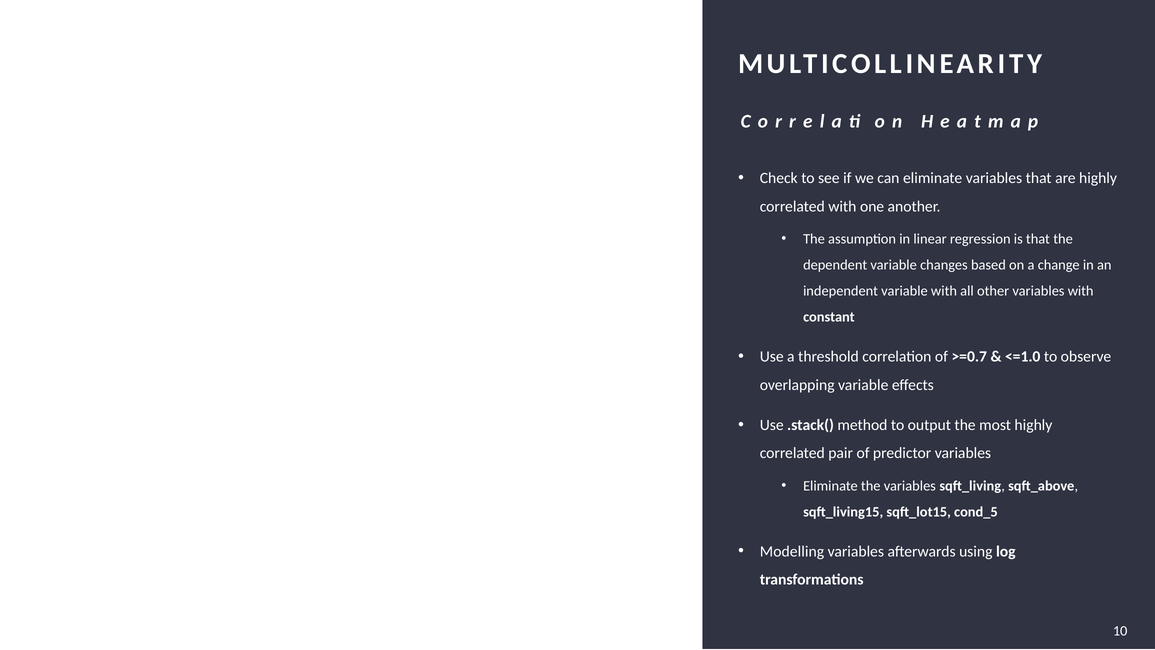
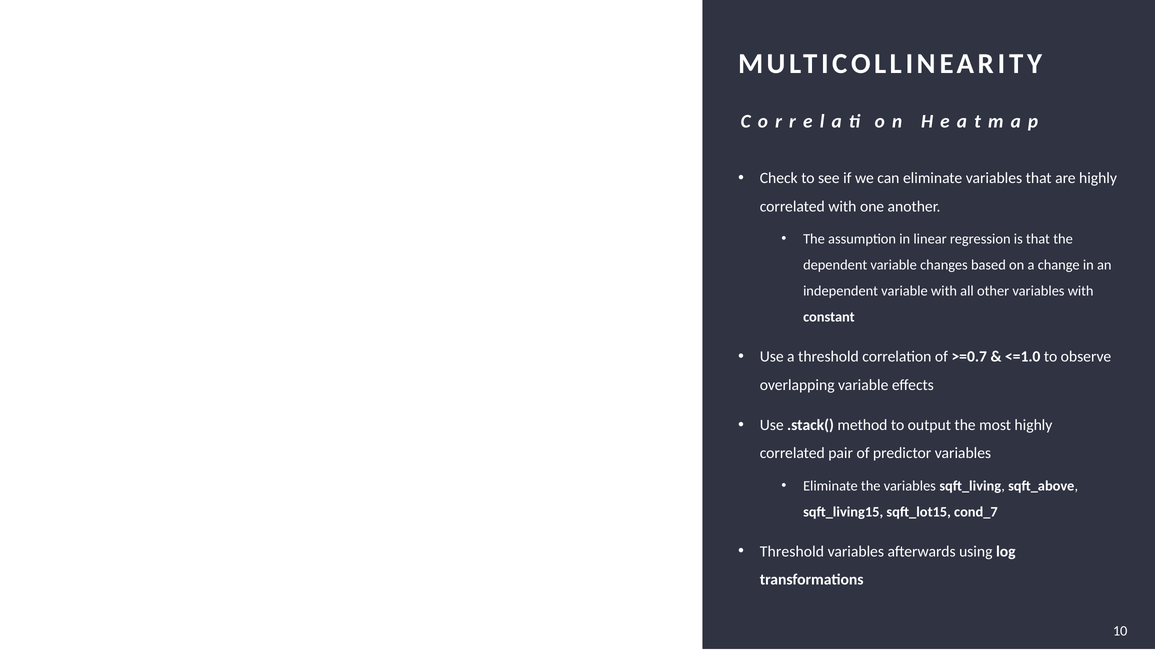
cond_5: cond_5 -> cond_7 (976, 512)
Modelling: Modelling -> Threshold (792, 551)
